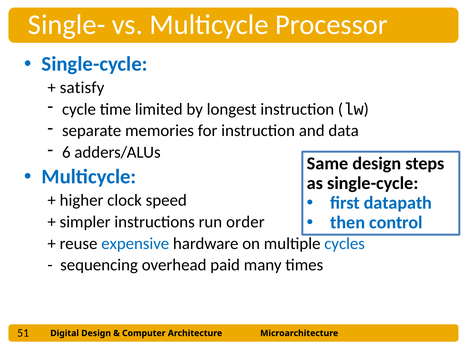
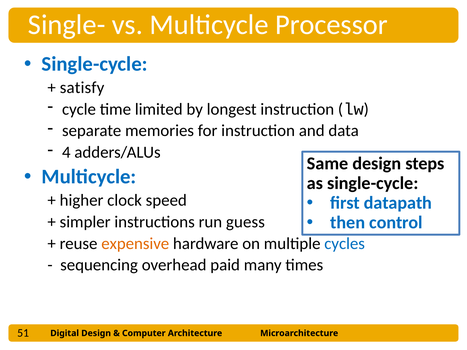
6: 6 -> 4 (66, 152)
order: order -> guess (245, 222)
expensive colour: blue -> orange (135, 244)
